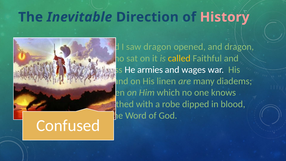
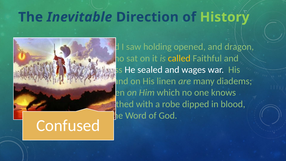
History colour: pink -> light green (225, 17)
saw dragon: dragon -> holding (157, 47)
armies: armies -> sealed (150, 70)
